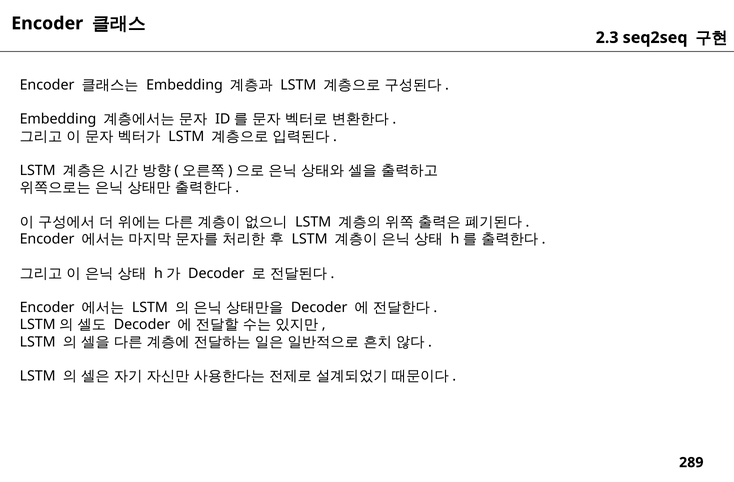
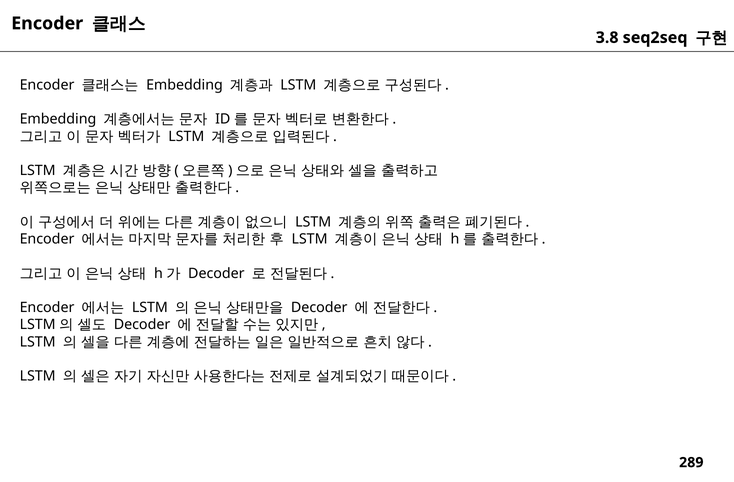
2.3: 2.3 -> 3.8 (607, 38)
